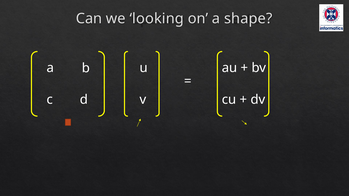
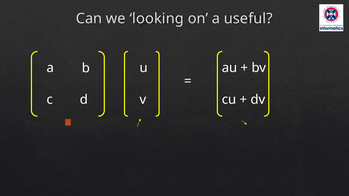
shape: shape -> useful (248, 19)
